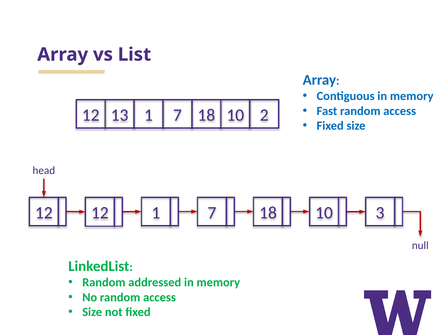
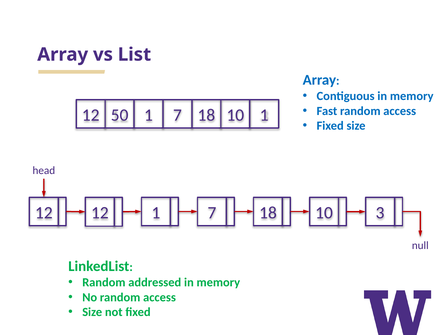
13: 13 -> 50 (120, 115)
10 2: 2 -> 1 (264, 115)
